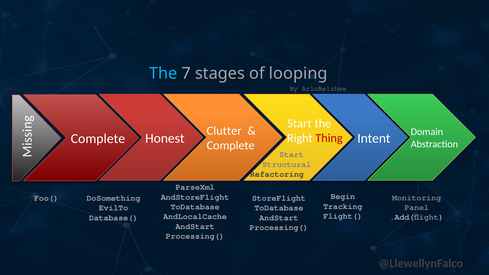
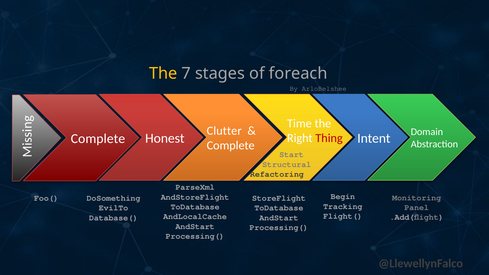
The colour: light blue -> yellow (163, 73)
looping: looping -> foreach (298, 73)
Start: Start -> Time (299, 123)
